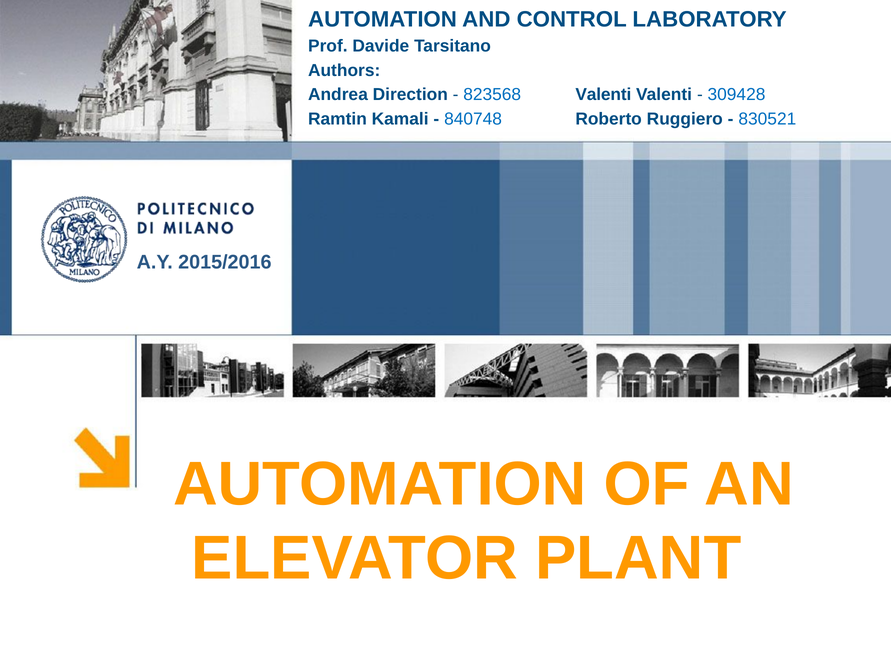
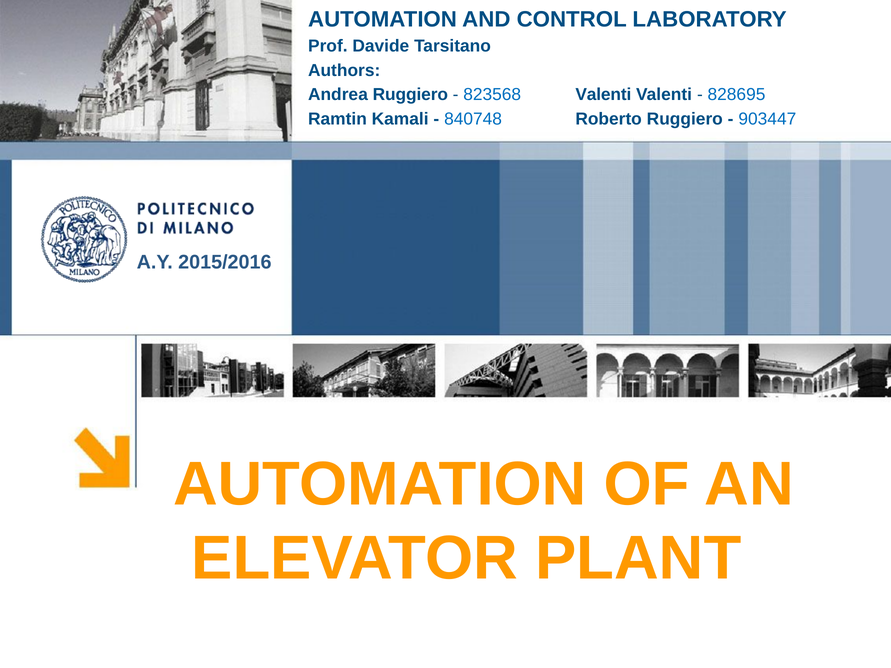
Andrea Direction: Direction -> Ruggiero (410, 95)
309428: 309428 -> 828695 (736, 95)
830521: 830521 -> 903447 (767, 119)
